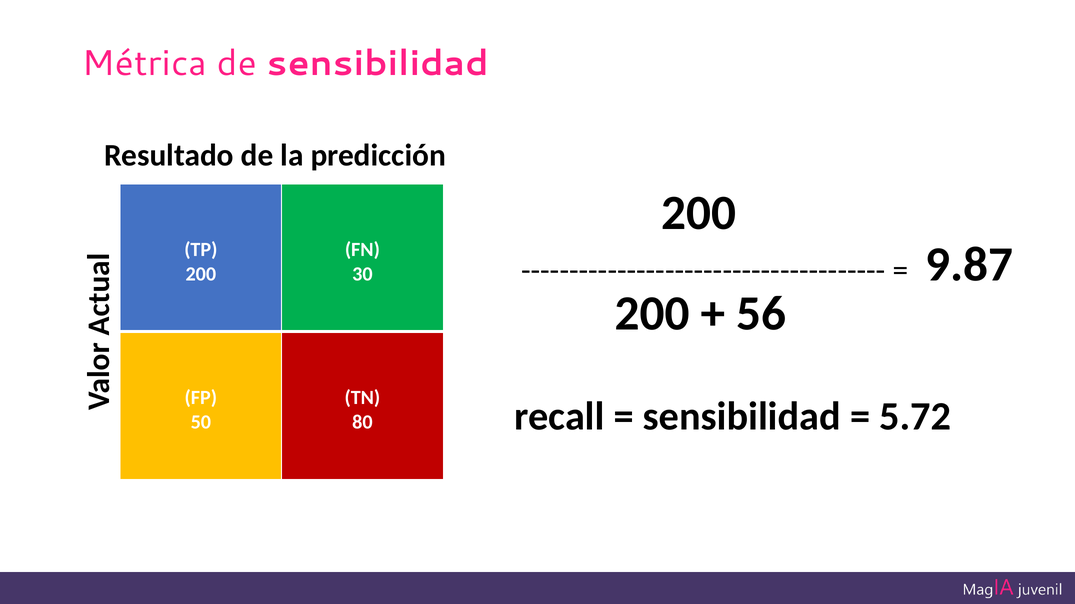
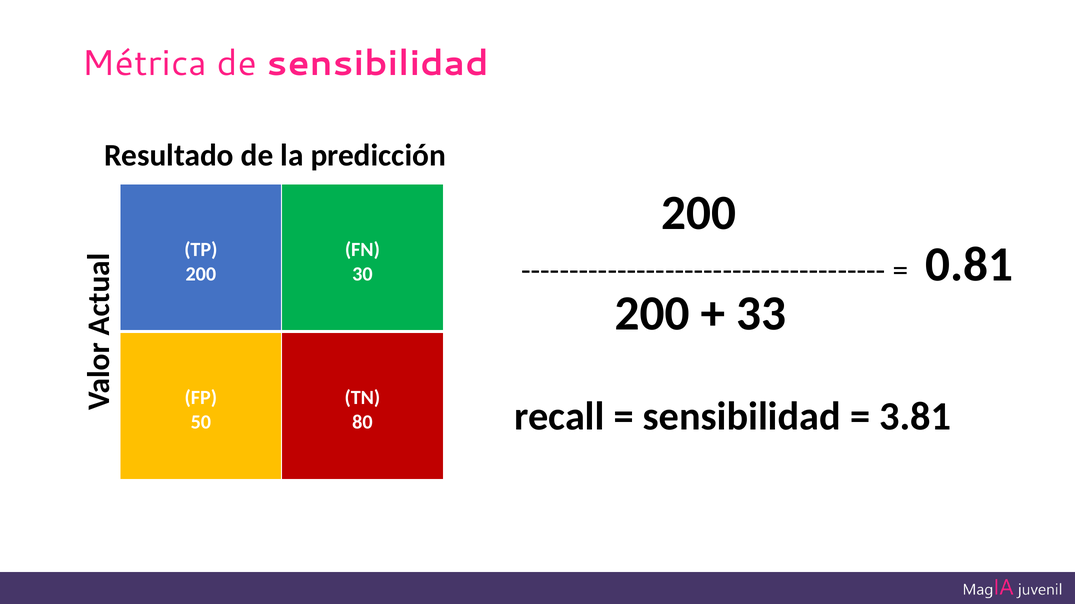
9.87: 9.87 -> 0.81 (969, 265)
56: 56 -> 33 (761, 314)
5.72: 5.72 -> 3.81 (915, 417)
